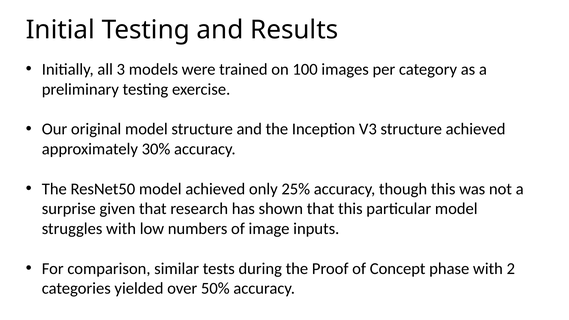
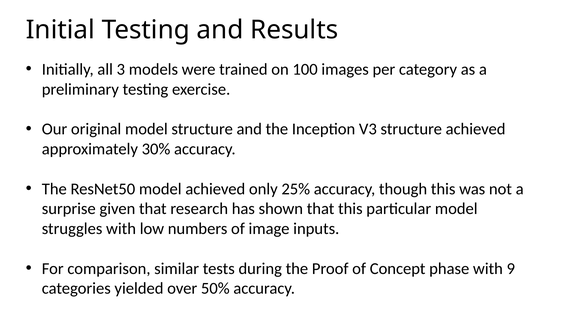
2: 2 -> 9 (511, 269)
